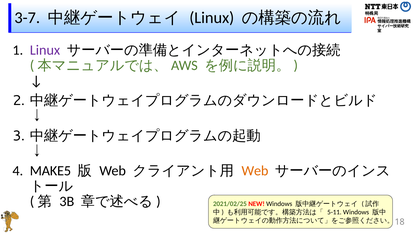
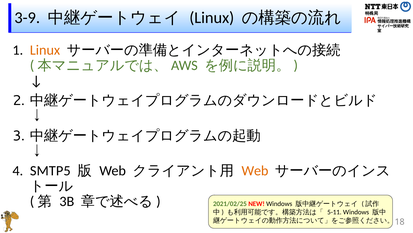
3-7: 3-7 -> 3-9 (27, 18)
Linux colour: purple -> orange (45, 50)
MAKE5: MAKE5 -> SMTP5 (50, 170)
